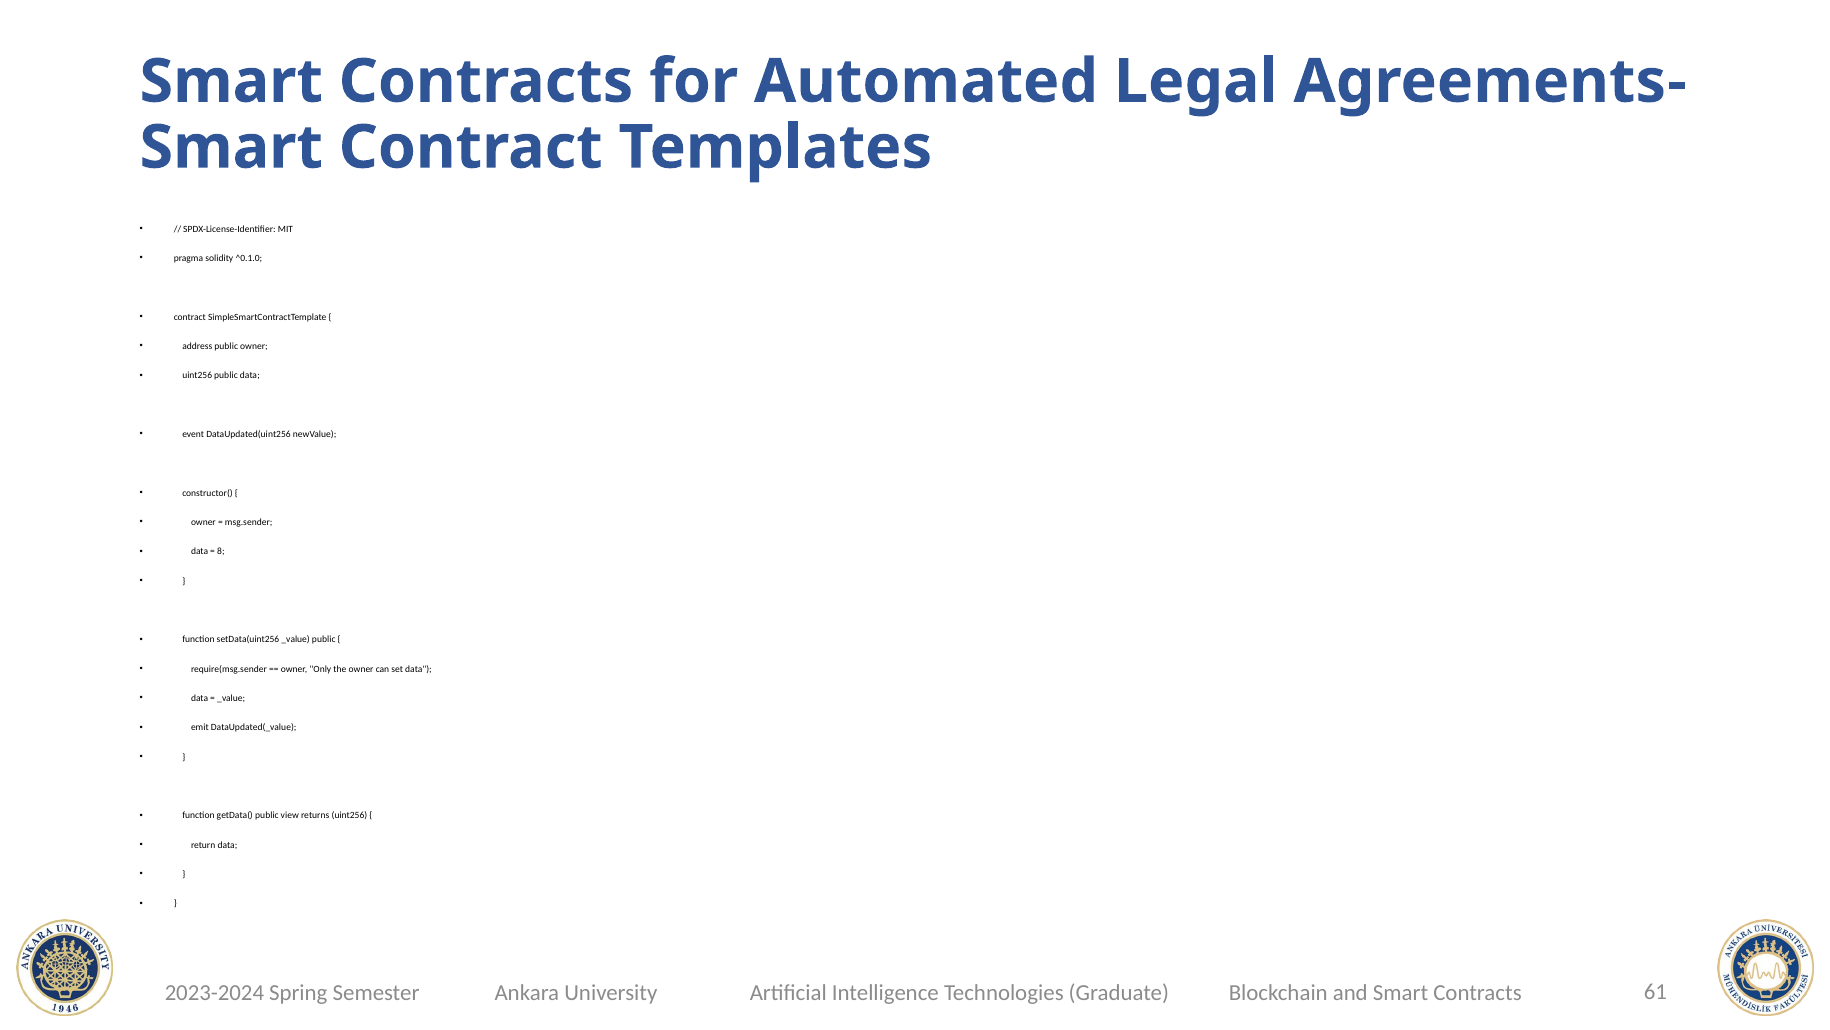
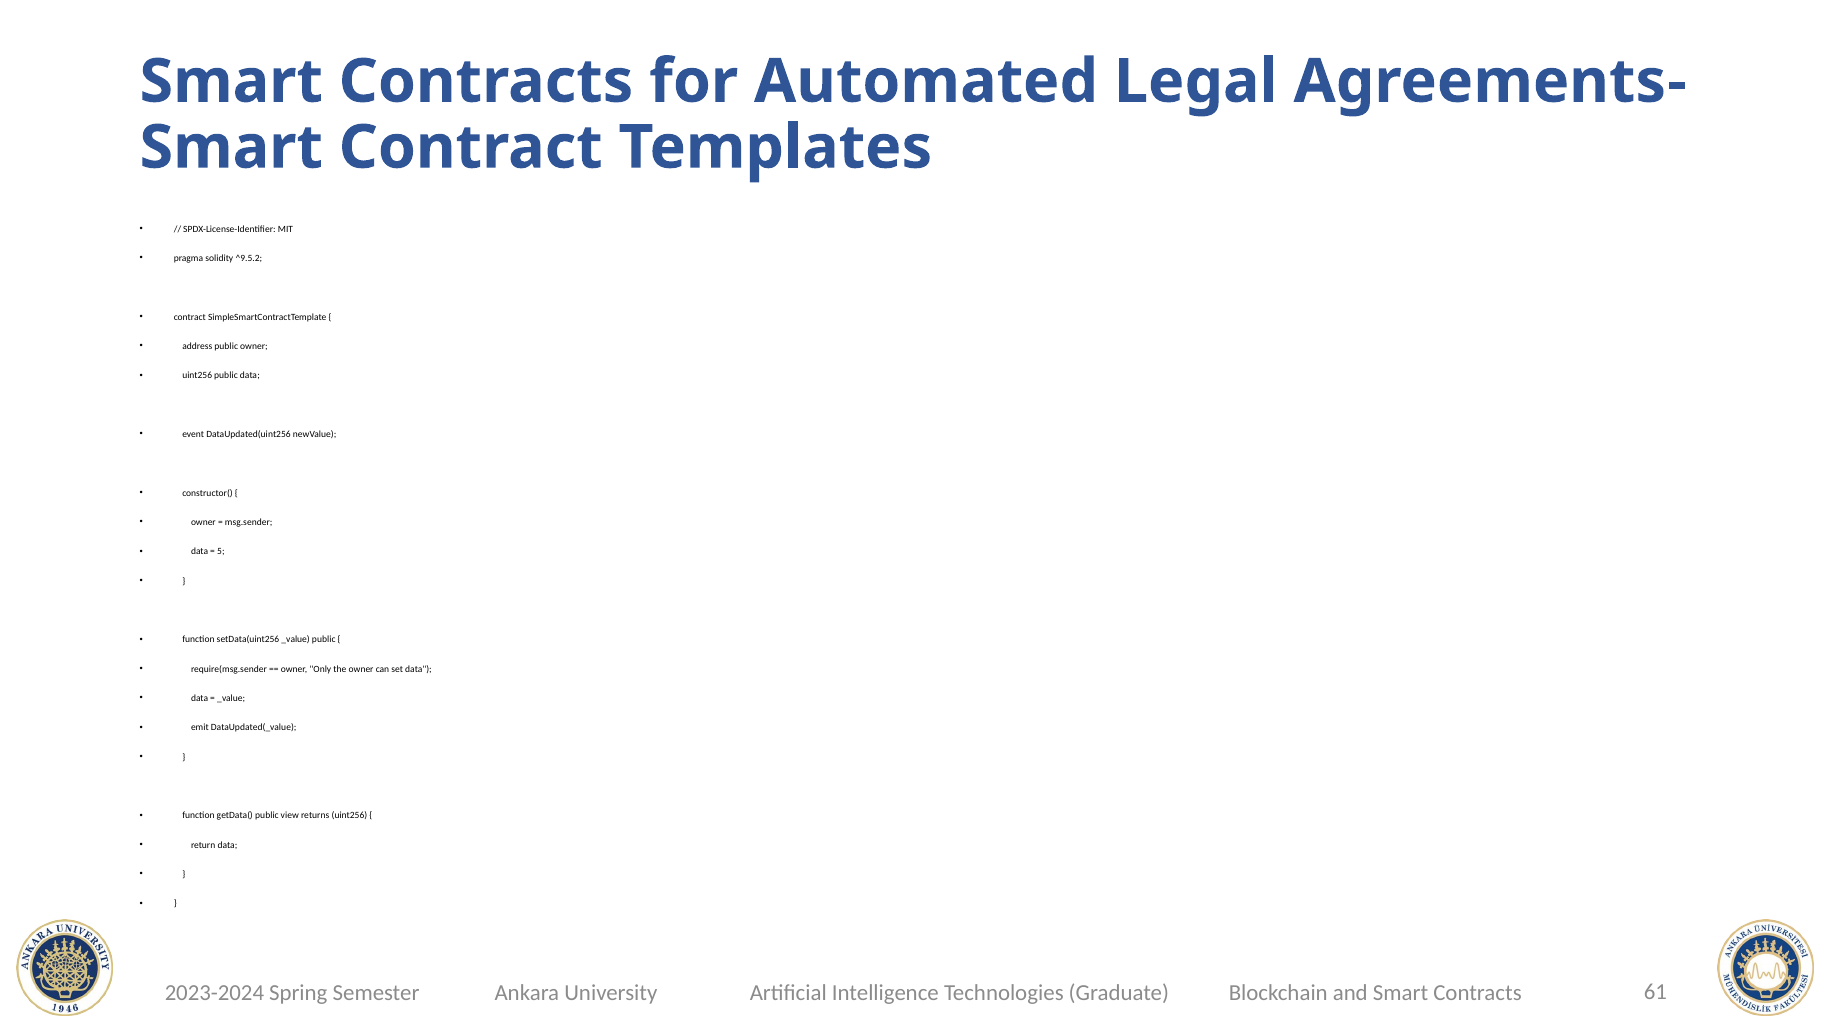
^0.1.0: ^0.1.0 -> ^9.5.2 (249, 258)
8: 8 -> 5 (221, 551)
